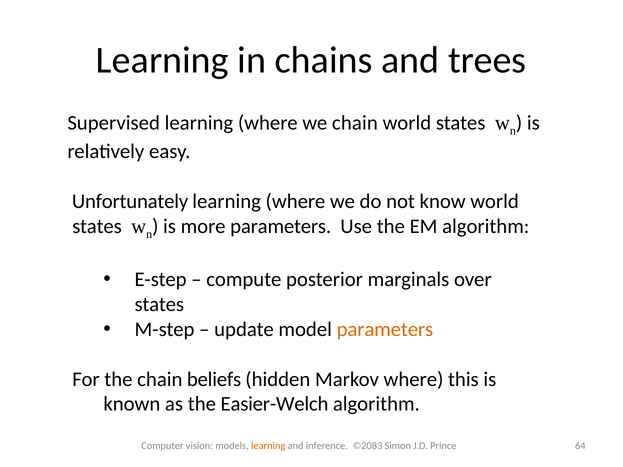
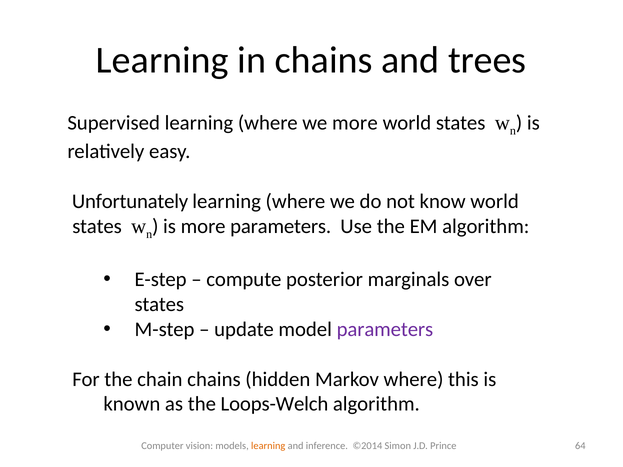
we chain: chain -> more (355, 123)
parameters colour: orange -> purple (385, 330)
chain beliefs: beliefs -> chains (214, 379)
Easier-Welch: Easier-Welch -> Loops-Welch (274, 404)
©2083: ©2083 -> ©2014 (367, 446)
